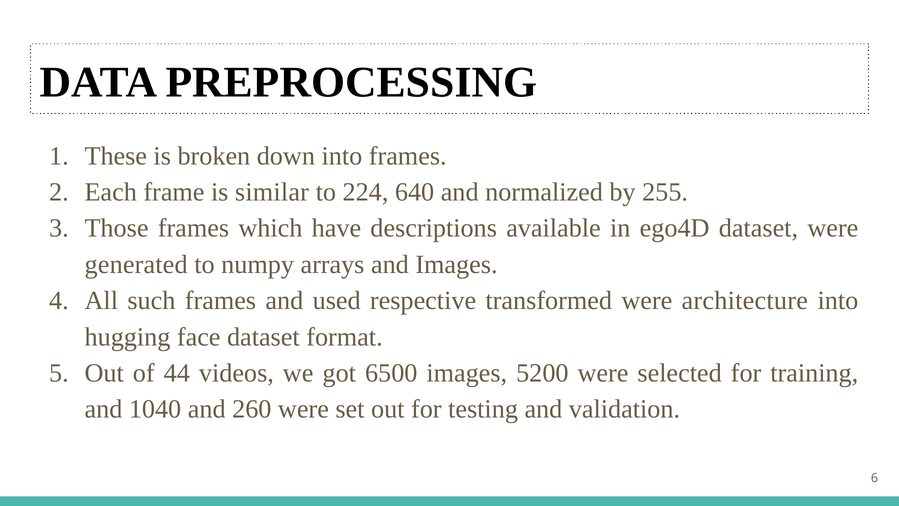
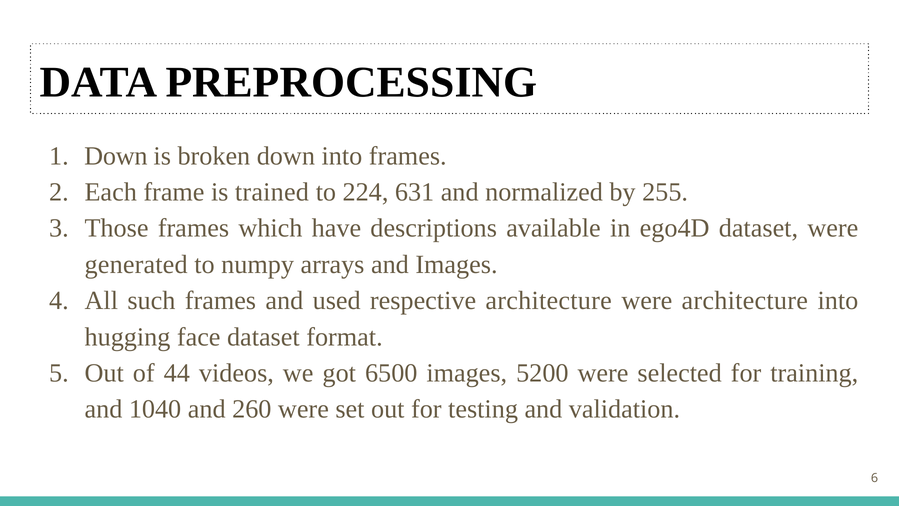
These: These -> Down (116, 156)
similar: similar -> trained (272, 192)
640: 640 -> 631 (415, 192)
respective transformed: transformed -> architecture (549, 300)
